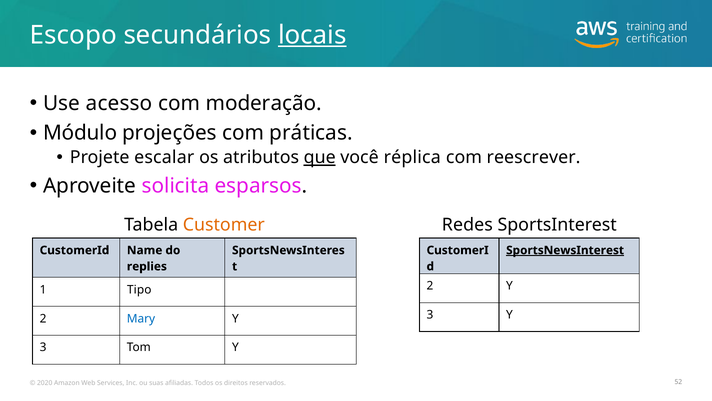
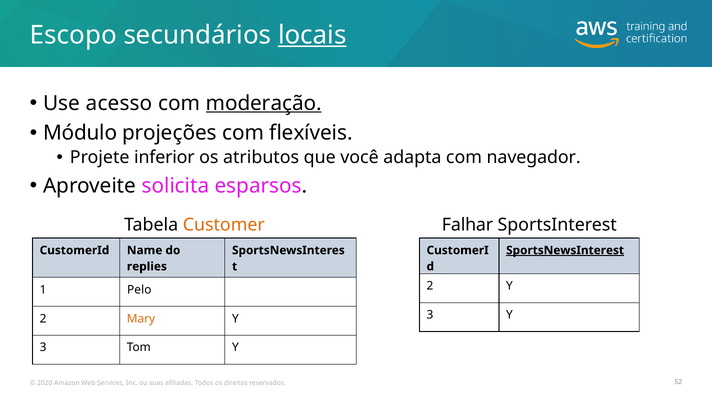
moderação underline: none -> present (264, 103)
práticas: práticas -> flexíveis (311, 133)
escalar: escalar -> inferior (164, 157)
que underline: present -> none (320, 157)
réplica: réplica -> adapta (412, 157)
reescrever: reescrever -> navegador (534, 157)
Redes: Redes -> Falhar (468, 225)
Tipo: Tipo -> Pelo (139, 289)
Mary colour: blue -> orange (141, 318)
